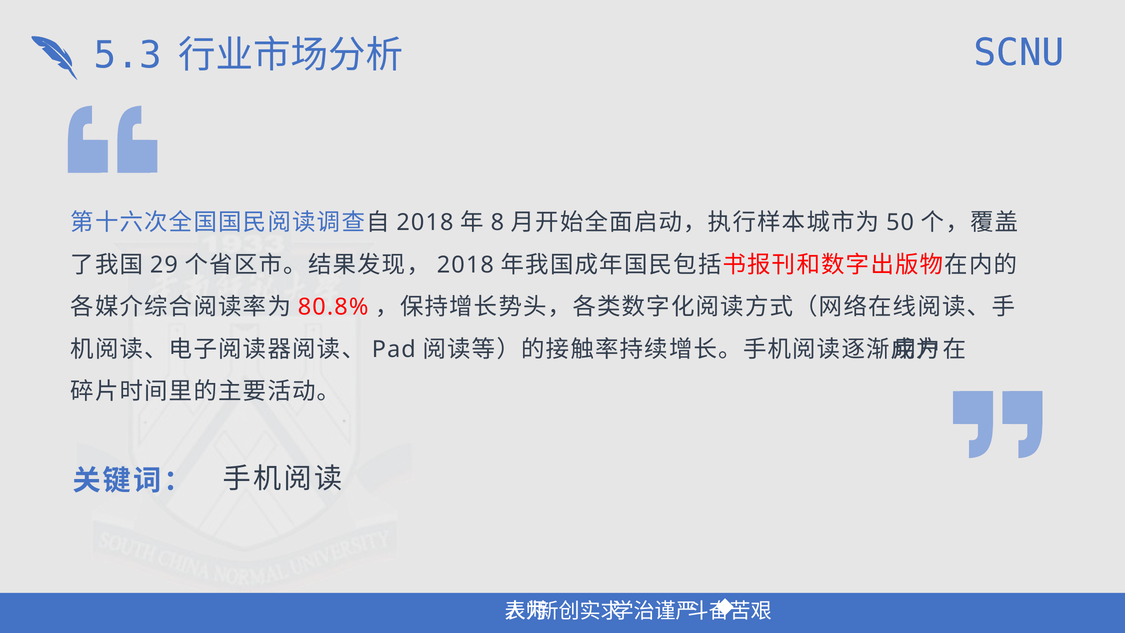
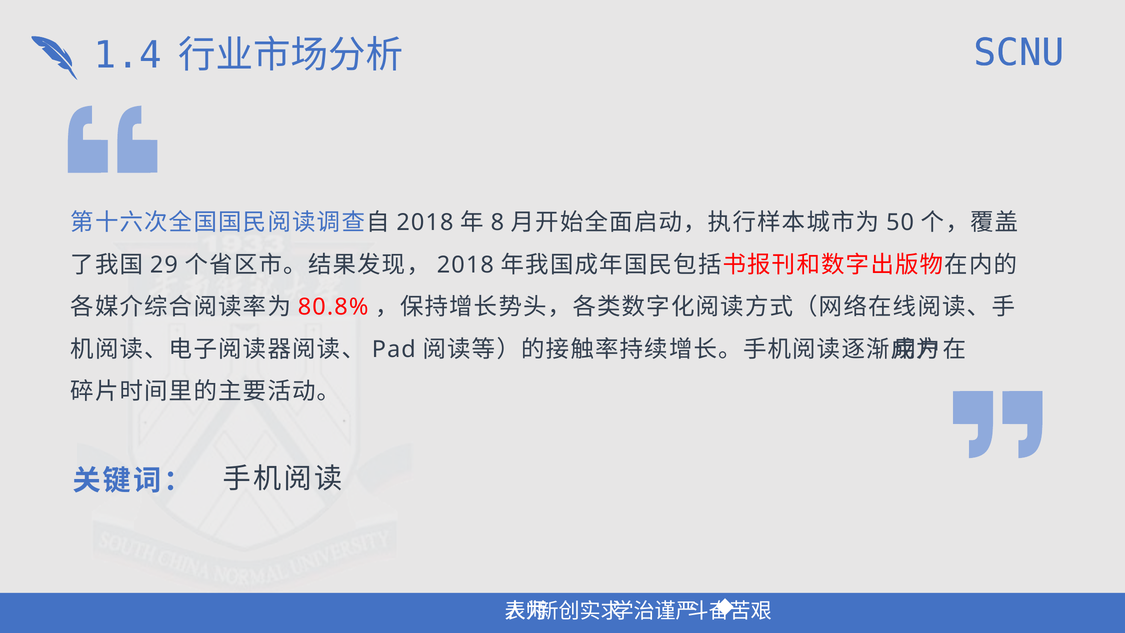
5.3: 5.3 -> 1.4 (128, 55)
